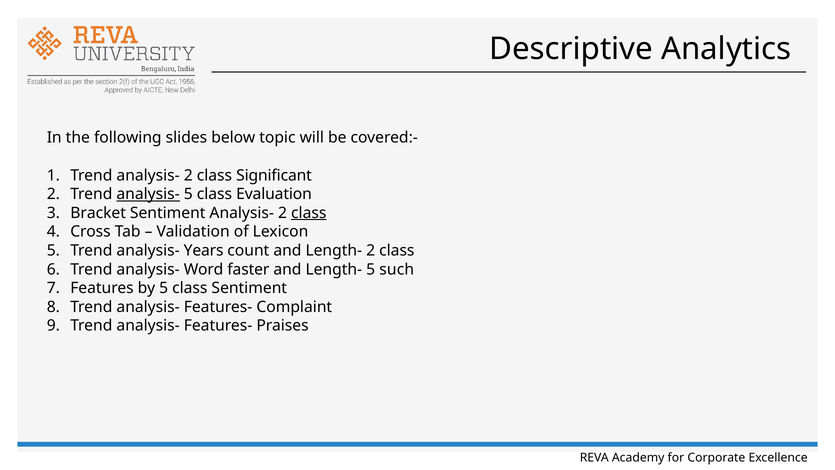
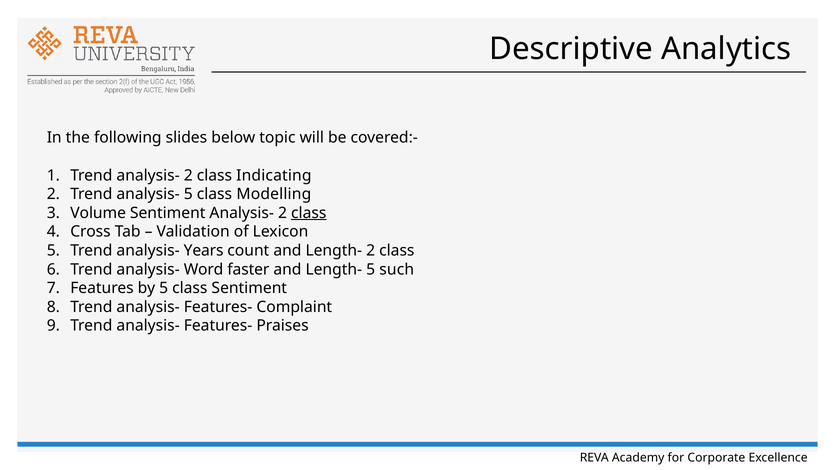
Significant: Significant -> Indicating (274, 175)
analysis- underline: present -> none (148, 194)
Evaluation: Evaluation -> Modelling (274, 194)
Bracket: Bracket -> Volume (98, 213)
